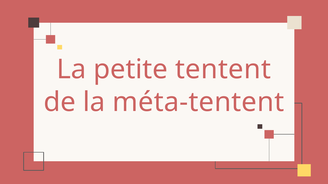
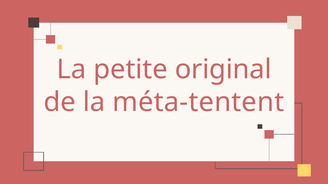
tentent: tentent -> original (223, 70)
